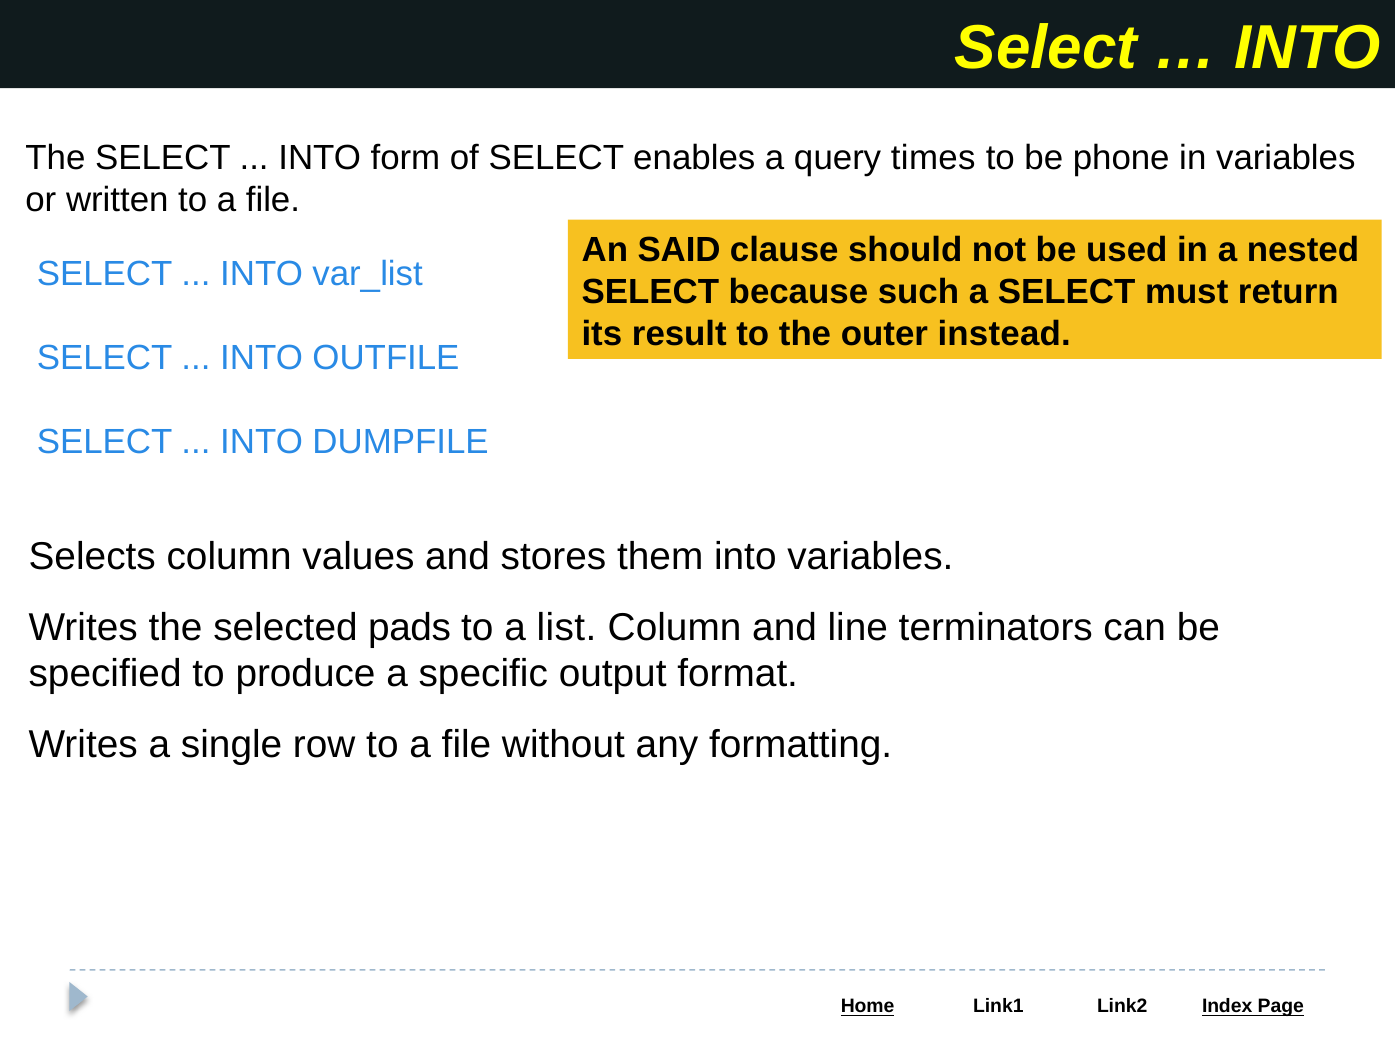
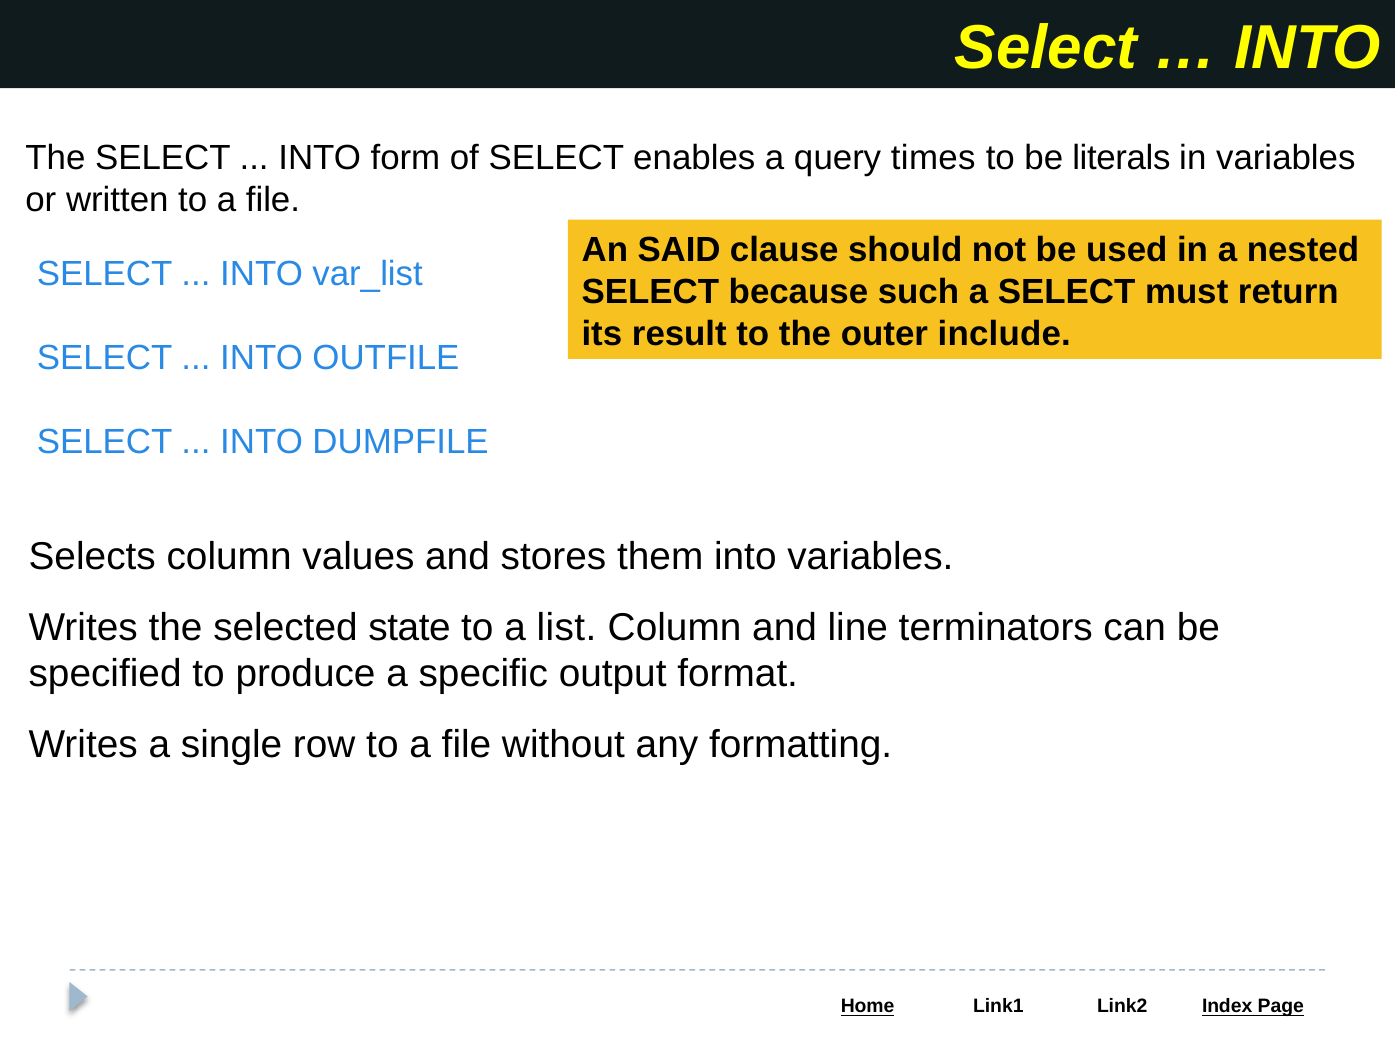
phone: phone -> literals (1121, 158)
instead: instead -> include (1004, 333)
pads: pads -> state (410, 627)
